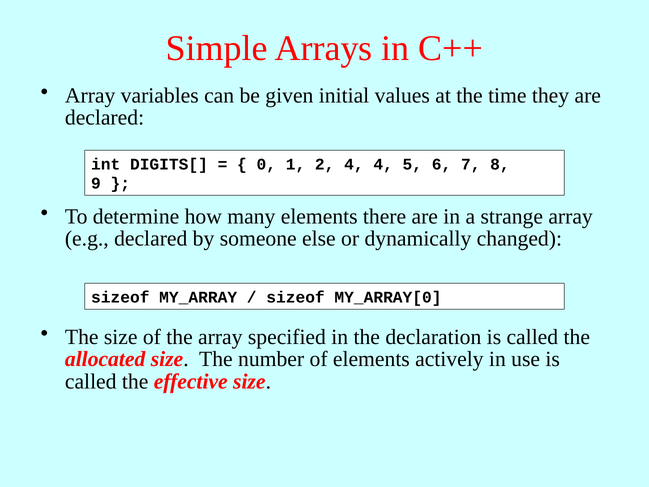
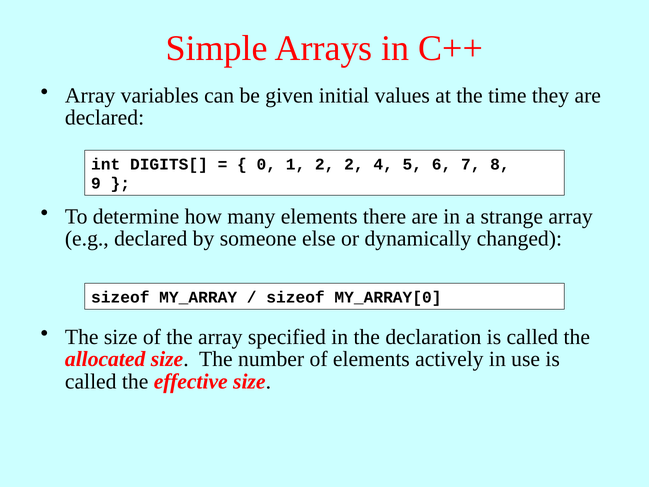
2 4: 4 -> 2 (354, 164)
